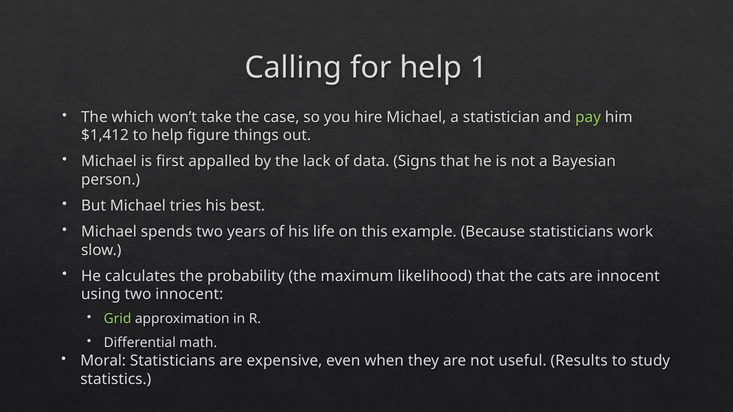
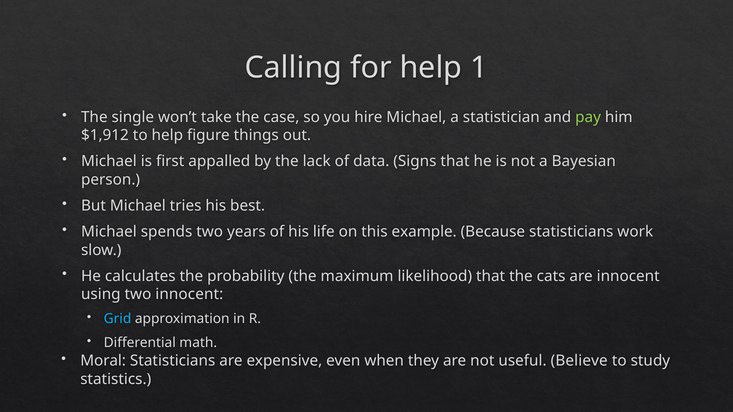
which: which -> single (133, 117)
$1,412: $1,412 -> $1,912 (105, 136)
Grid colour: light green -> light blue (118, 319)
Results: Results -> Believe (579, 361)
